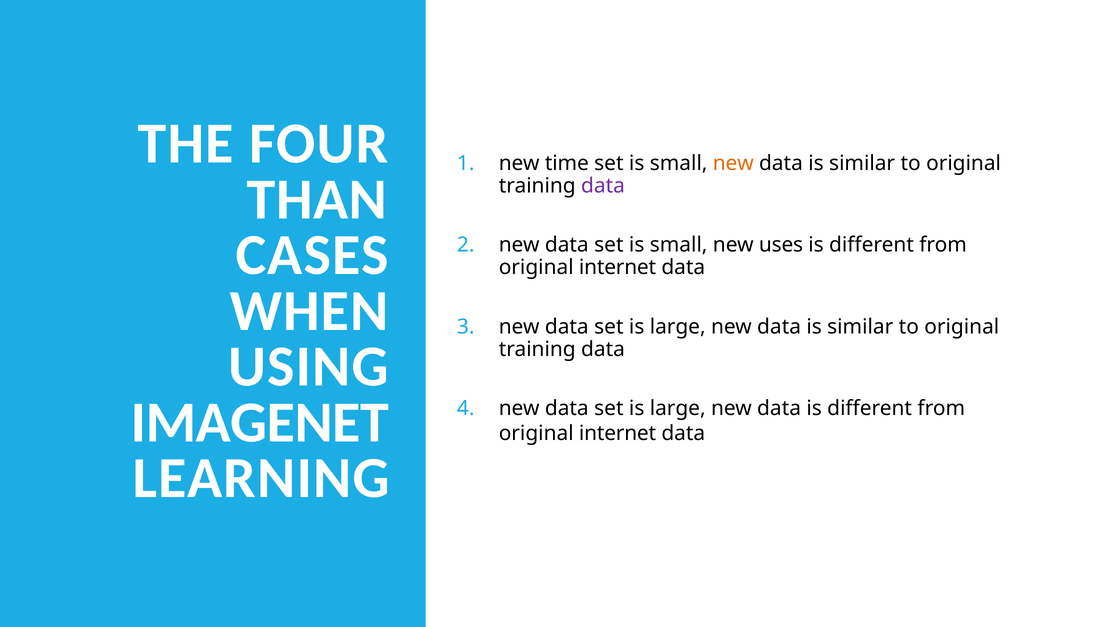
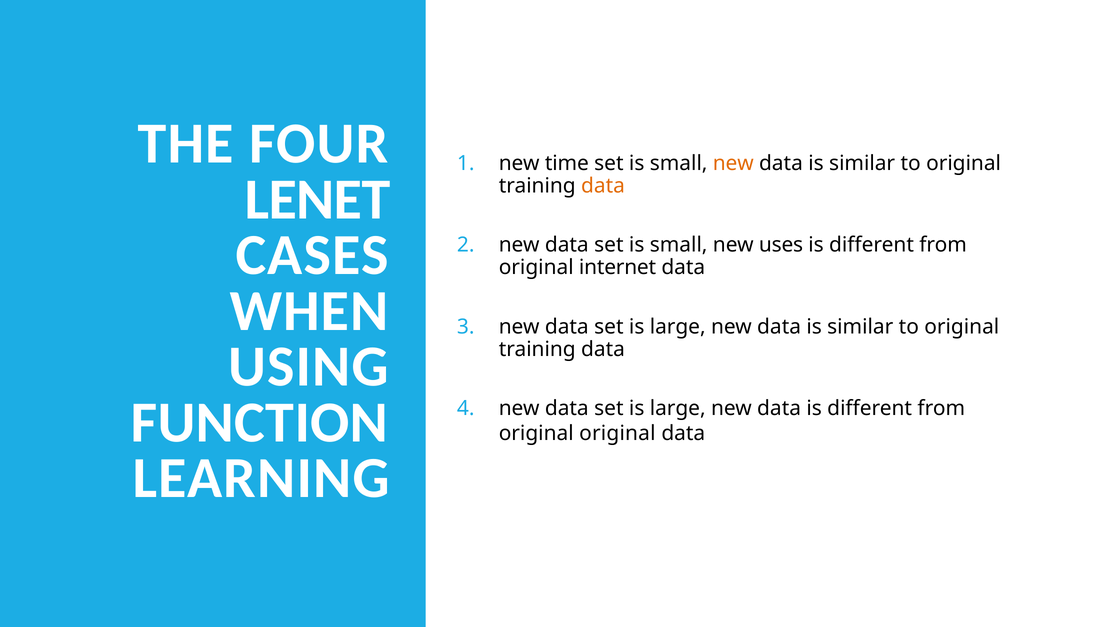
THAN: THAN -> LENET (318, 200)
data colour: purple -> orange (603, 186)
IMAGENET: IMAGENET -> FUNCTION (259, 423)
internet: internet -> original (617, 433)
